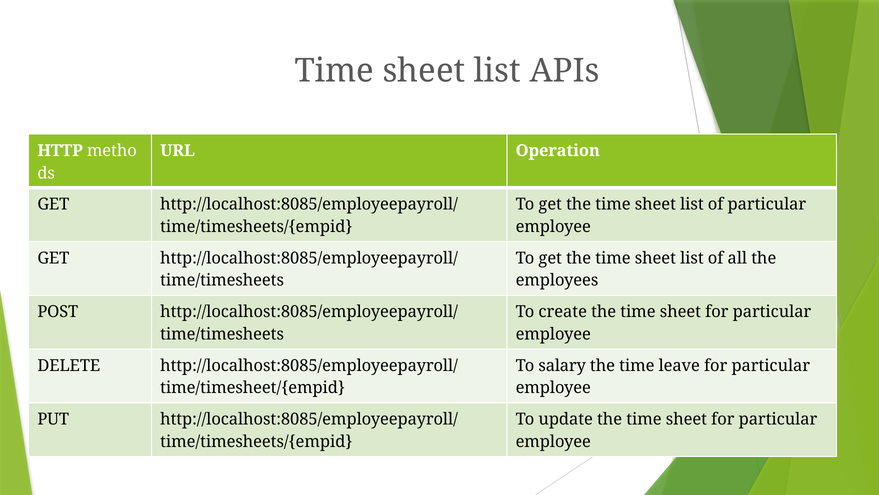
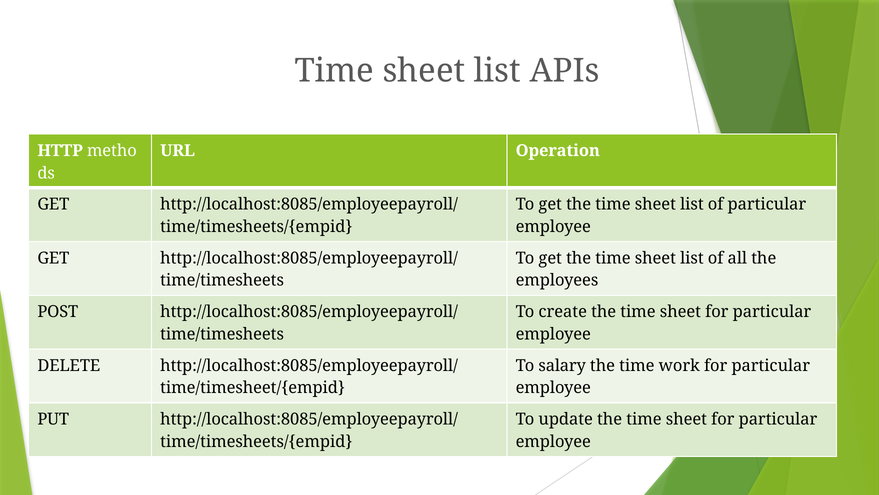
leave: leave -> work (679, 365)
